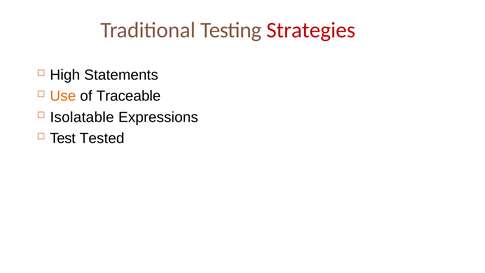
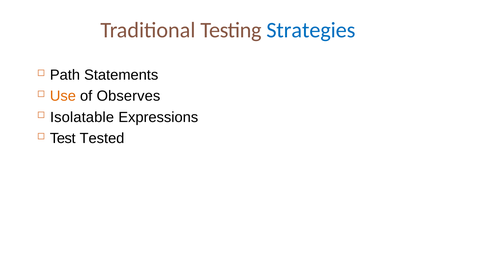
Strategies colour: red -> blue (311, 30)
High: High -> Path (65, 75)
Traceable: Traceable -> Observes (128, 96)
